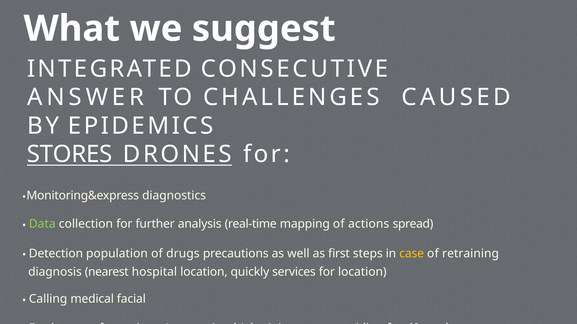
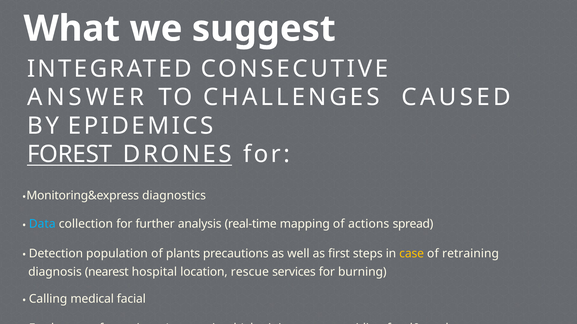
STORES: STORES -> FOREST (70, 155)
Data colour: light green -> light blue (42, 224)
drugs: drugs -> plants (183, 254)
quickly: quickly -> rescue (250, 272)
for location: location -> burning (362, 272)
